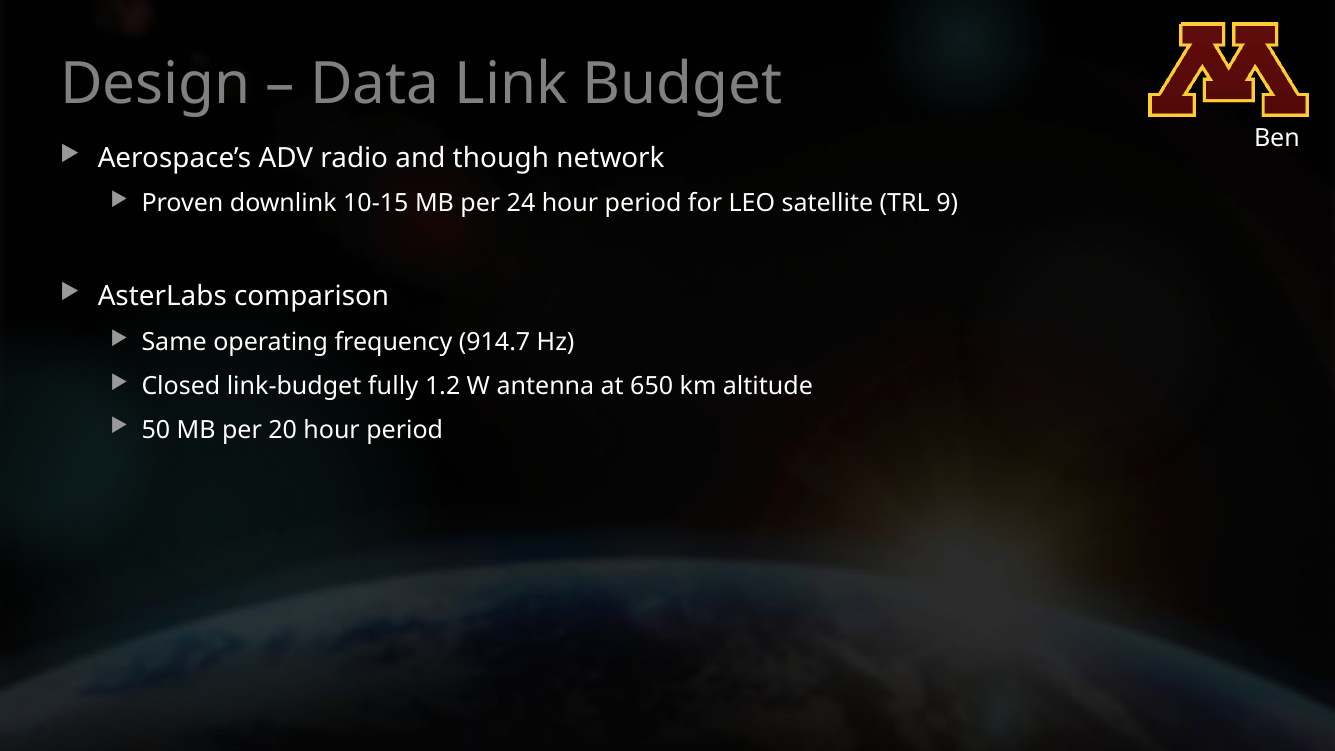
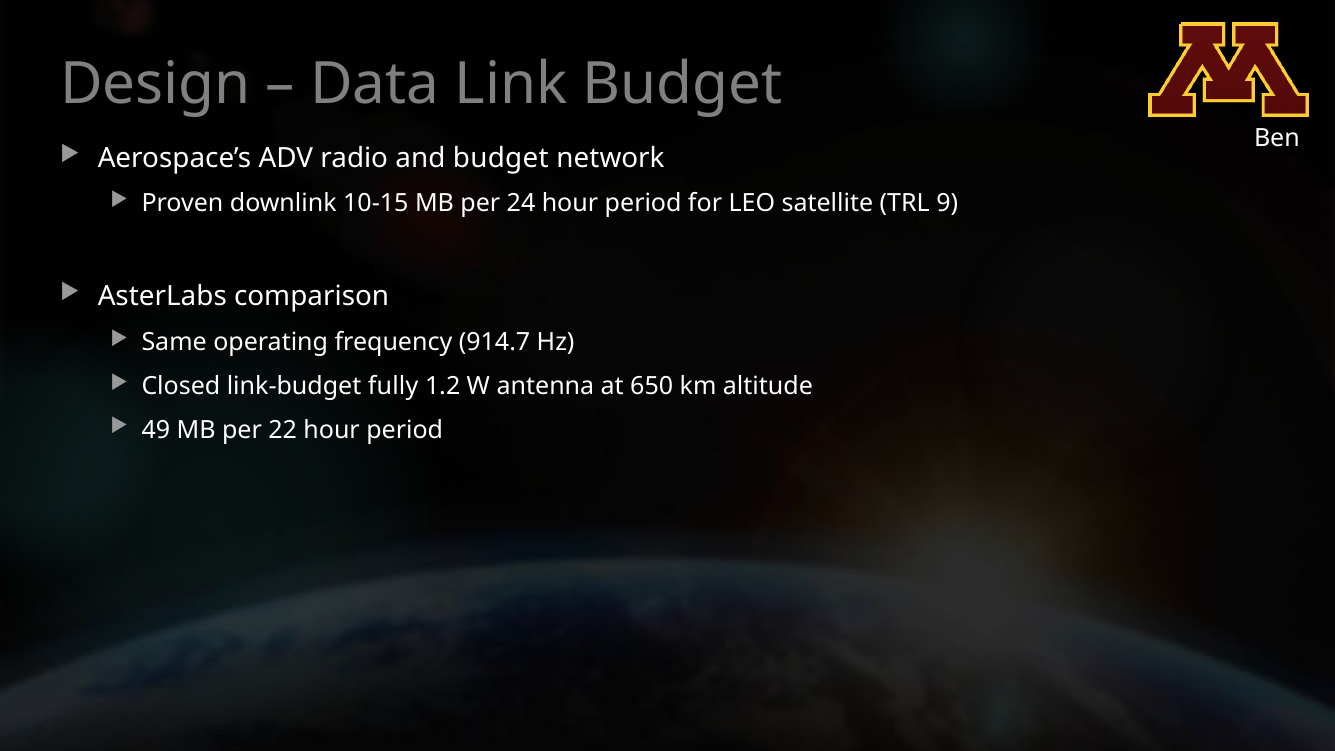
and though: though -> budget (501, 158)
50: 50 -> 49 (156, 430)
20: 20 -> 22 (283, 430)
